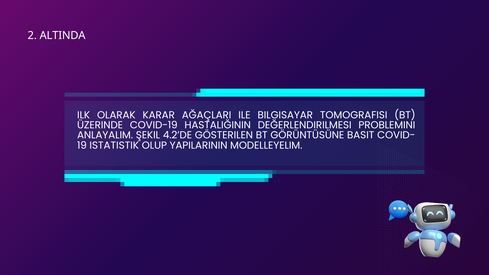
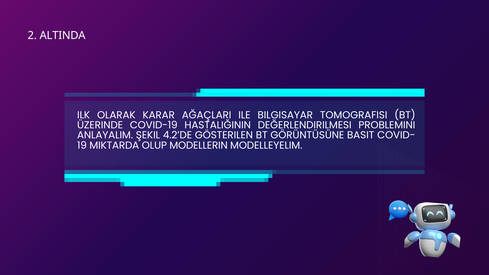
ISTATISTIK: ISTATISTIK -> MIKTARDA (114, 145)
YAPILARININ: YAPILARININ -> MODELLERIN (199, 145)
